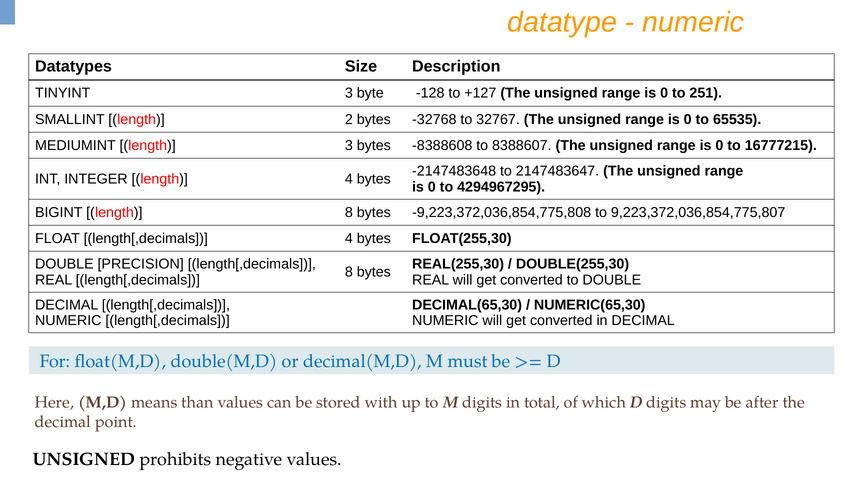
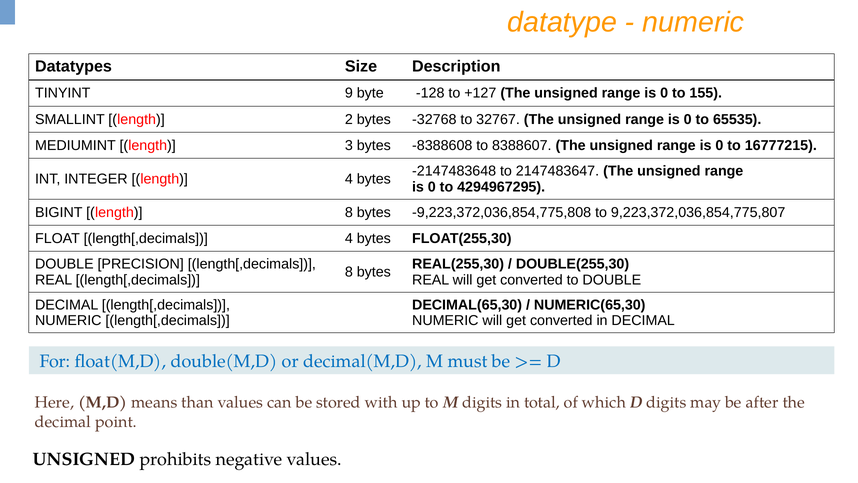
TINYINT 3: 3 -> 9 (349, 93)
251: 251 -> 155 (706, 93)
